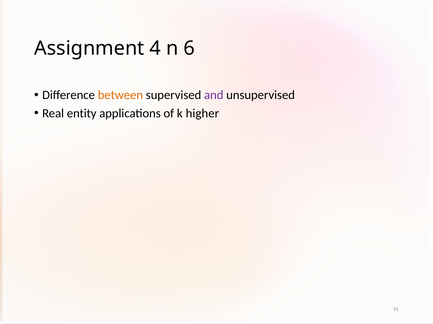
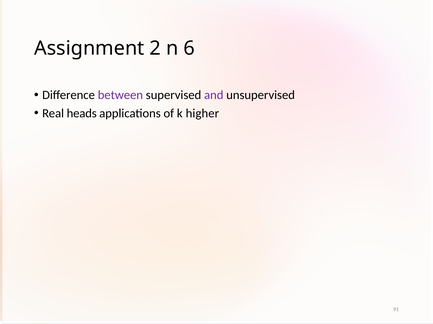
4: 4 -> 2 (155, 49)
between colour: orange -> purple (120, 95)
entity: entity -> heads (82, 114)
